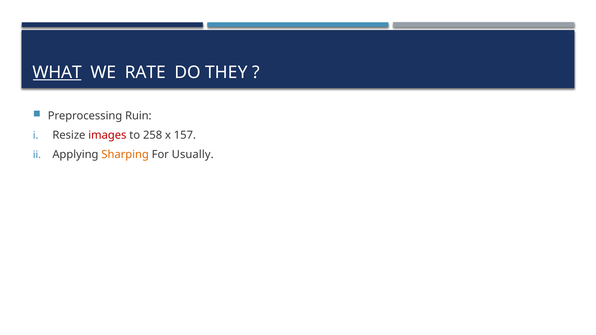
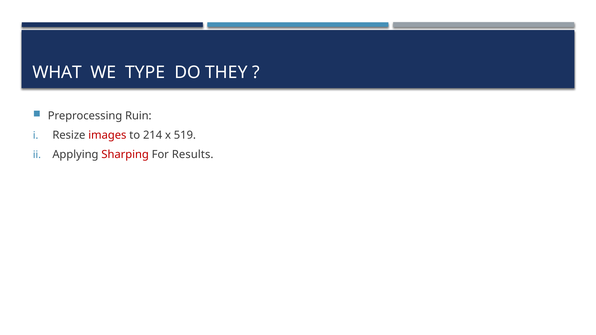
WHAT underline: present -> none (57, 72)
RATE: RATE -> TYPE (145, 72)
258: 258 -> 214 (153, 135)
157: 157 -> 519 (185, 135)
Sharping colour: orange -> red (125, 155)
Usually: Usually -> Results (193, 155)
